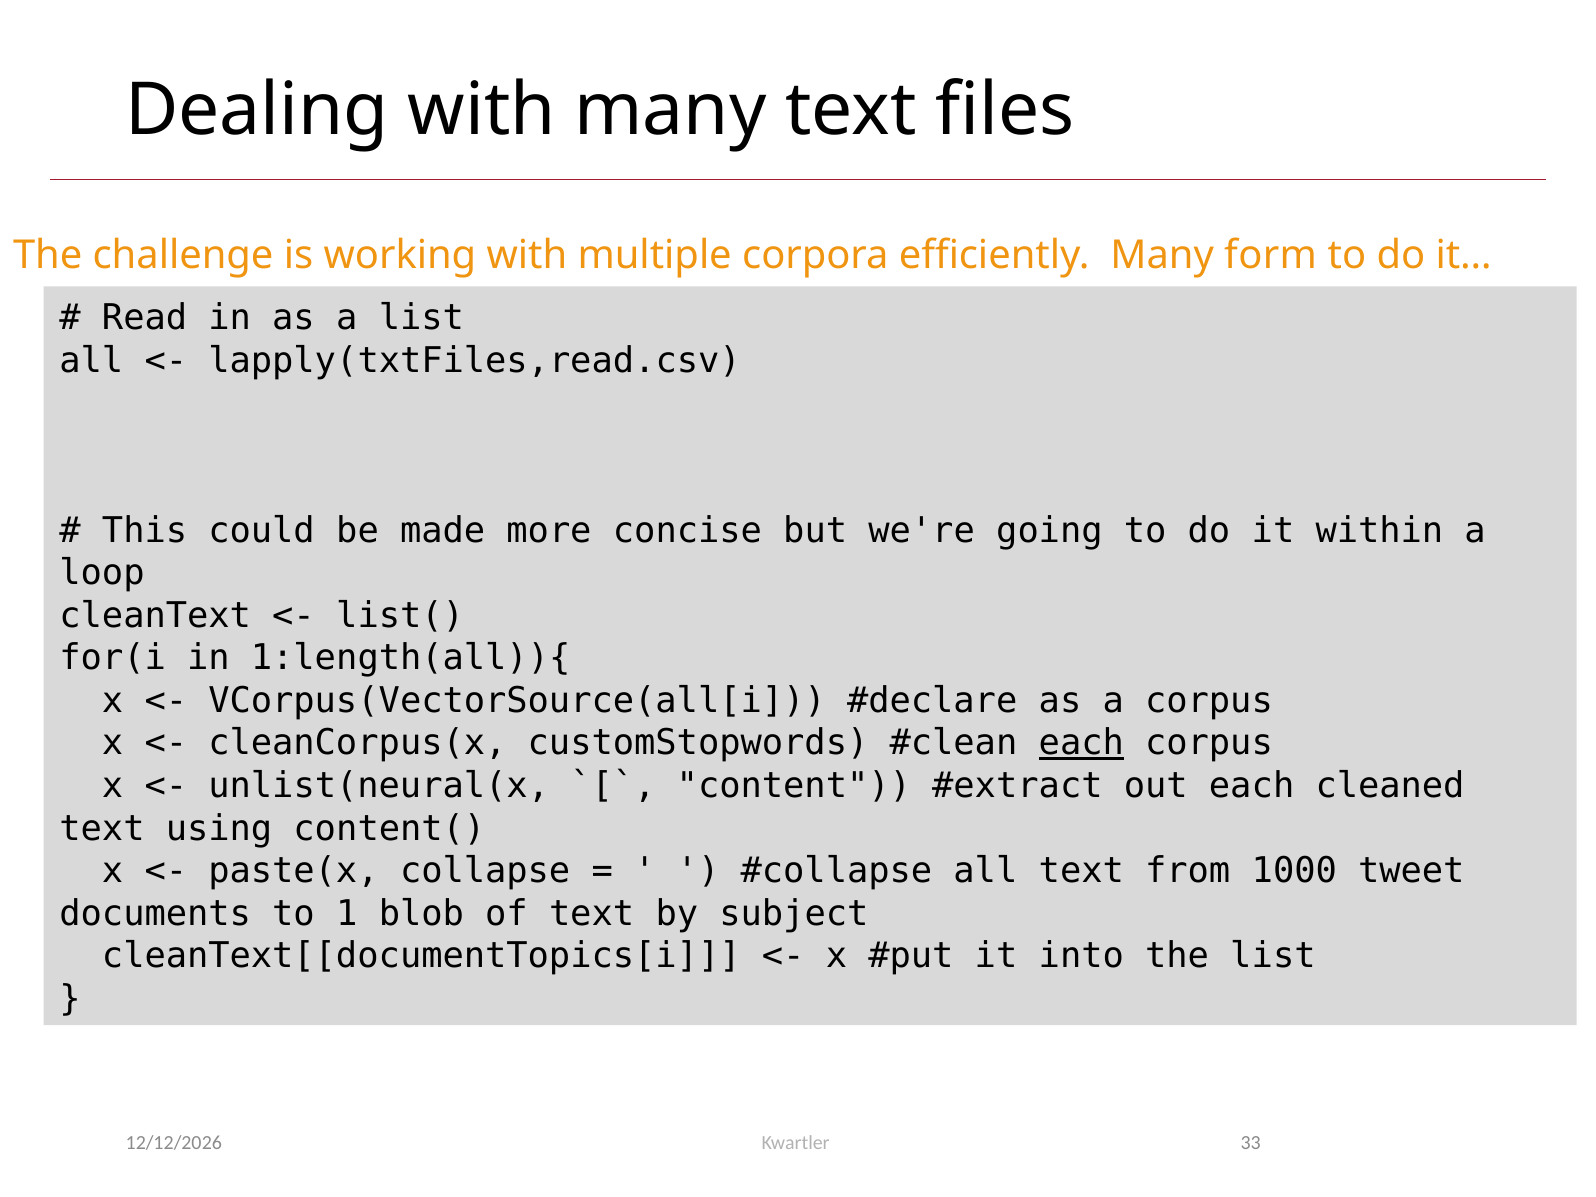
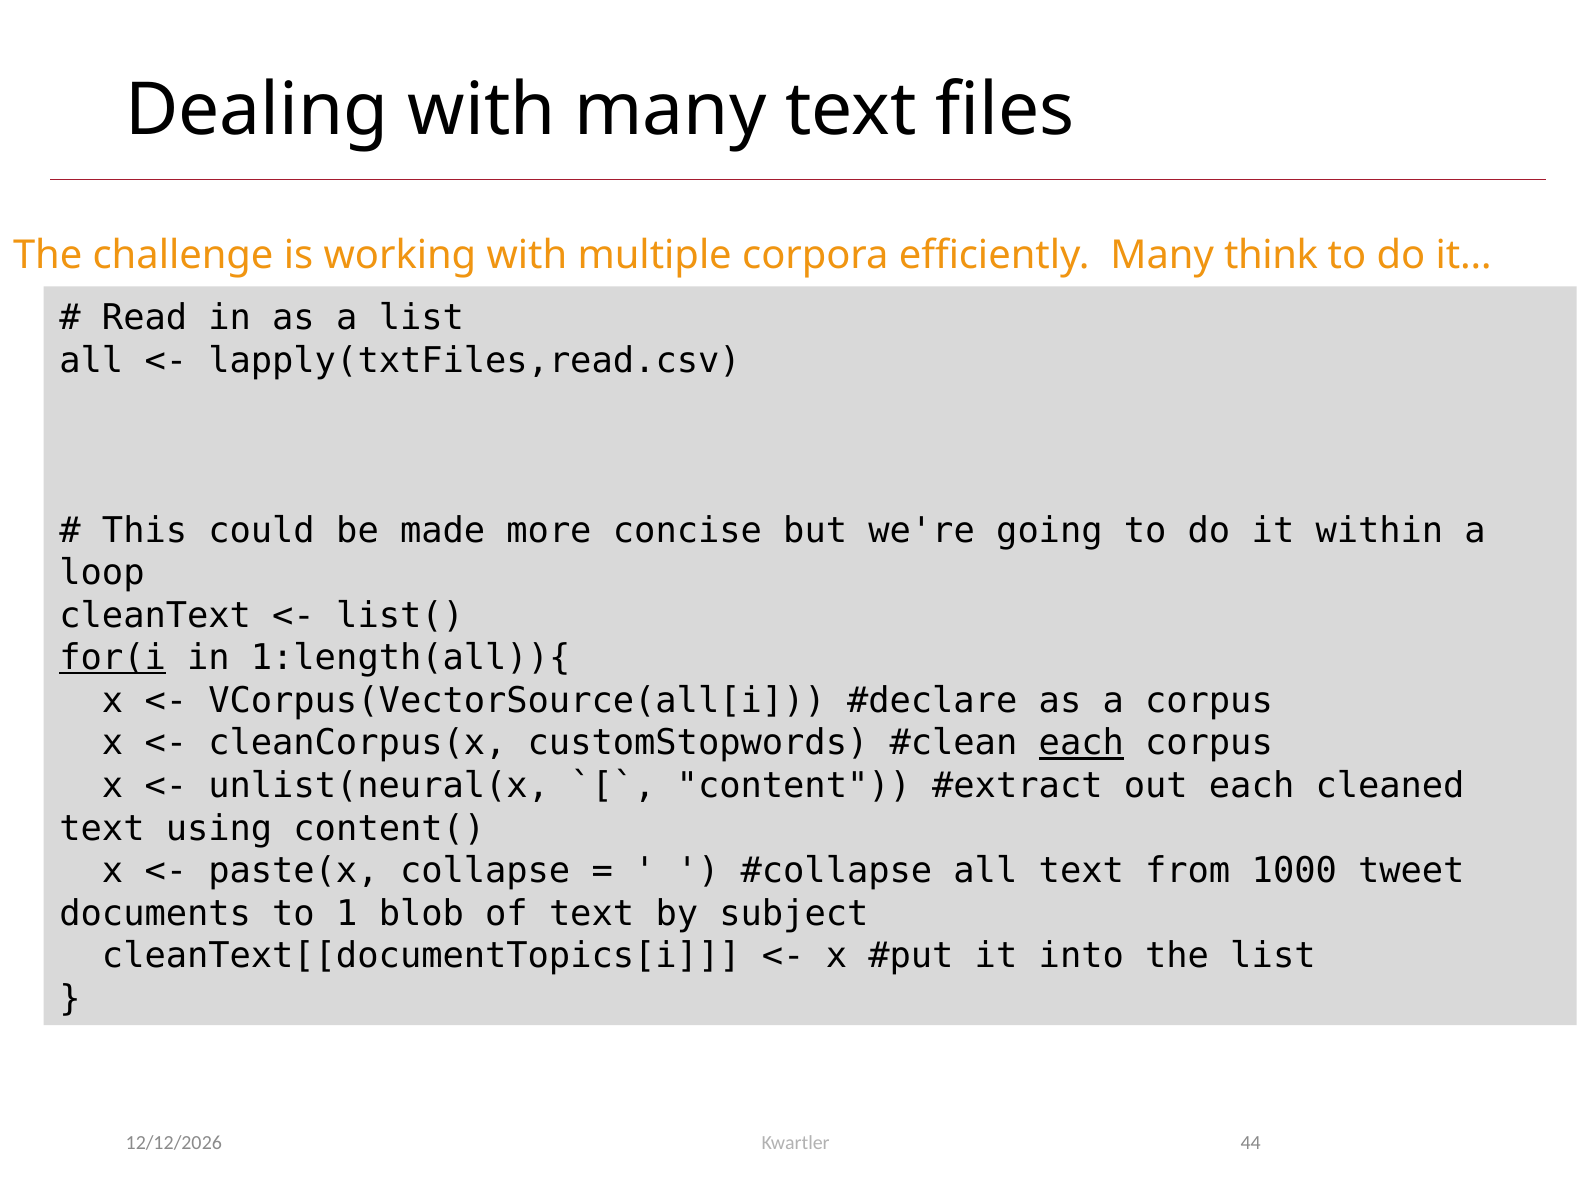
form: form -> think (1271, 255)
for(i underline: none -> present (113, 658)
33: 33 -> 44 (1251, 1143)
